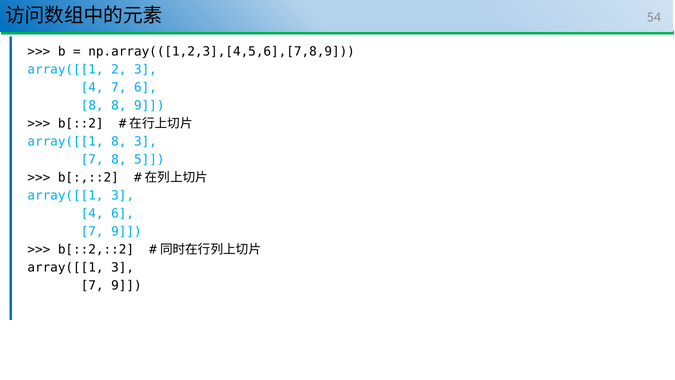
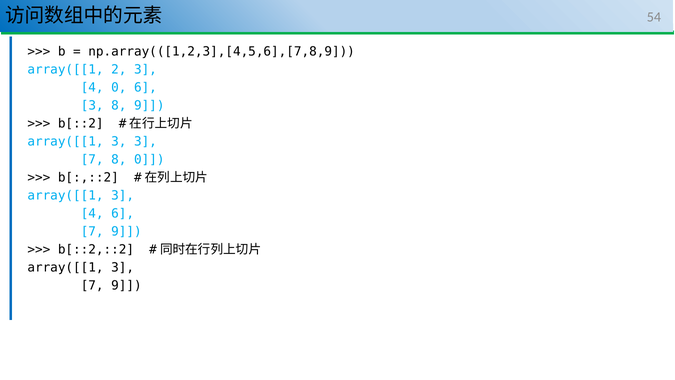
4 7: 7 -> 0 (119, 87)
8: 8 -> 3 (92, 105)
8: 8 -> 3 (119, 141)
8 5: 5 -> 0 (149, 159)
